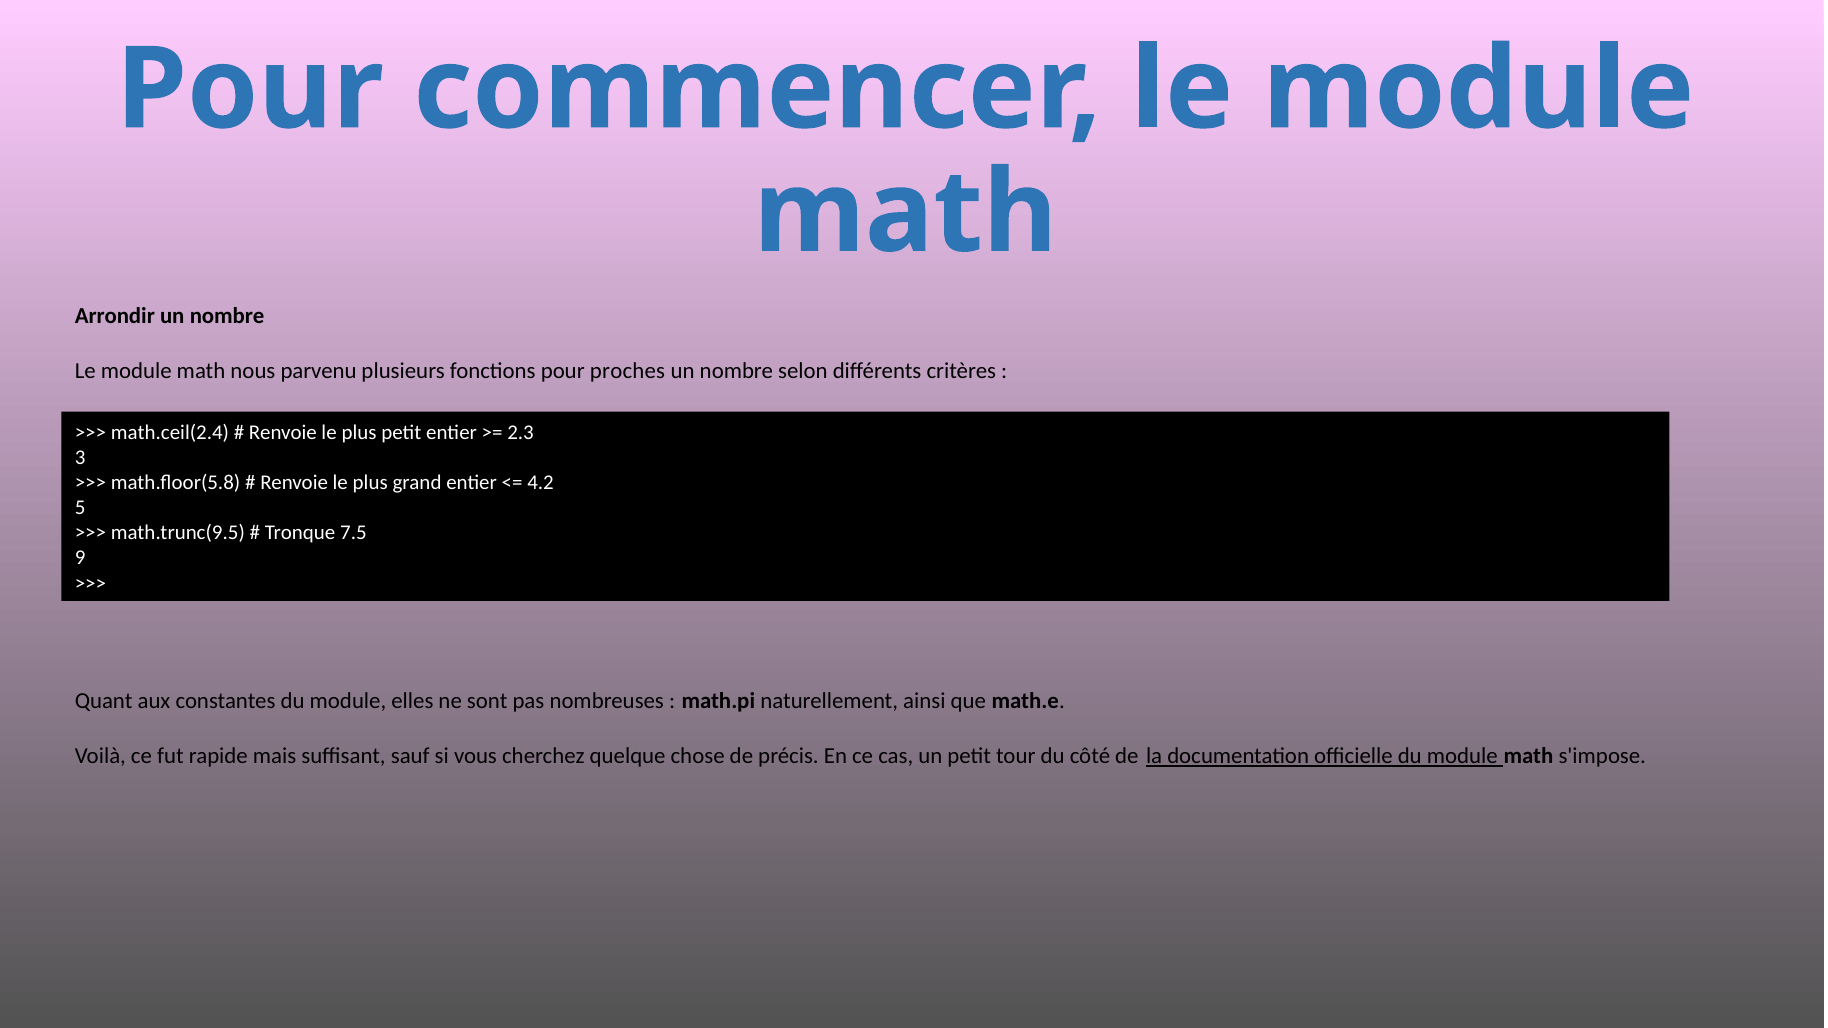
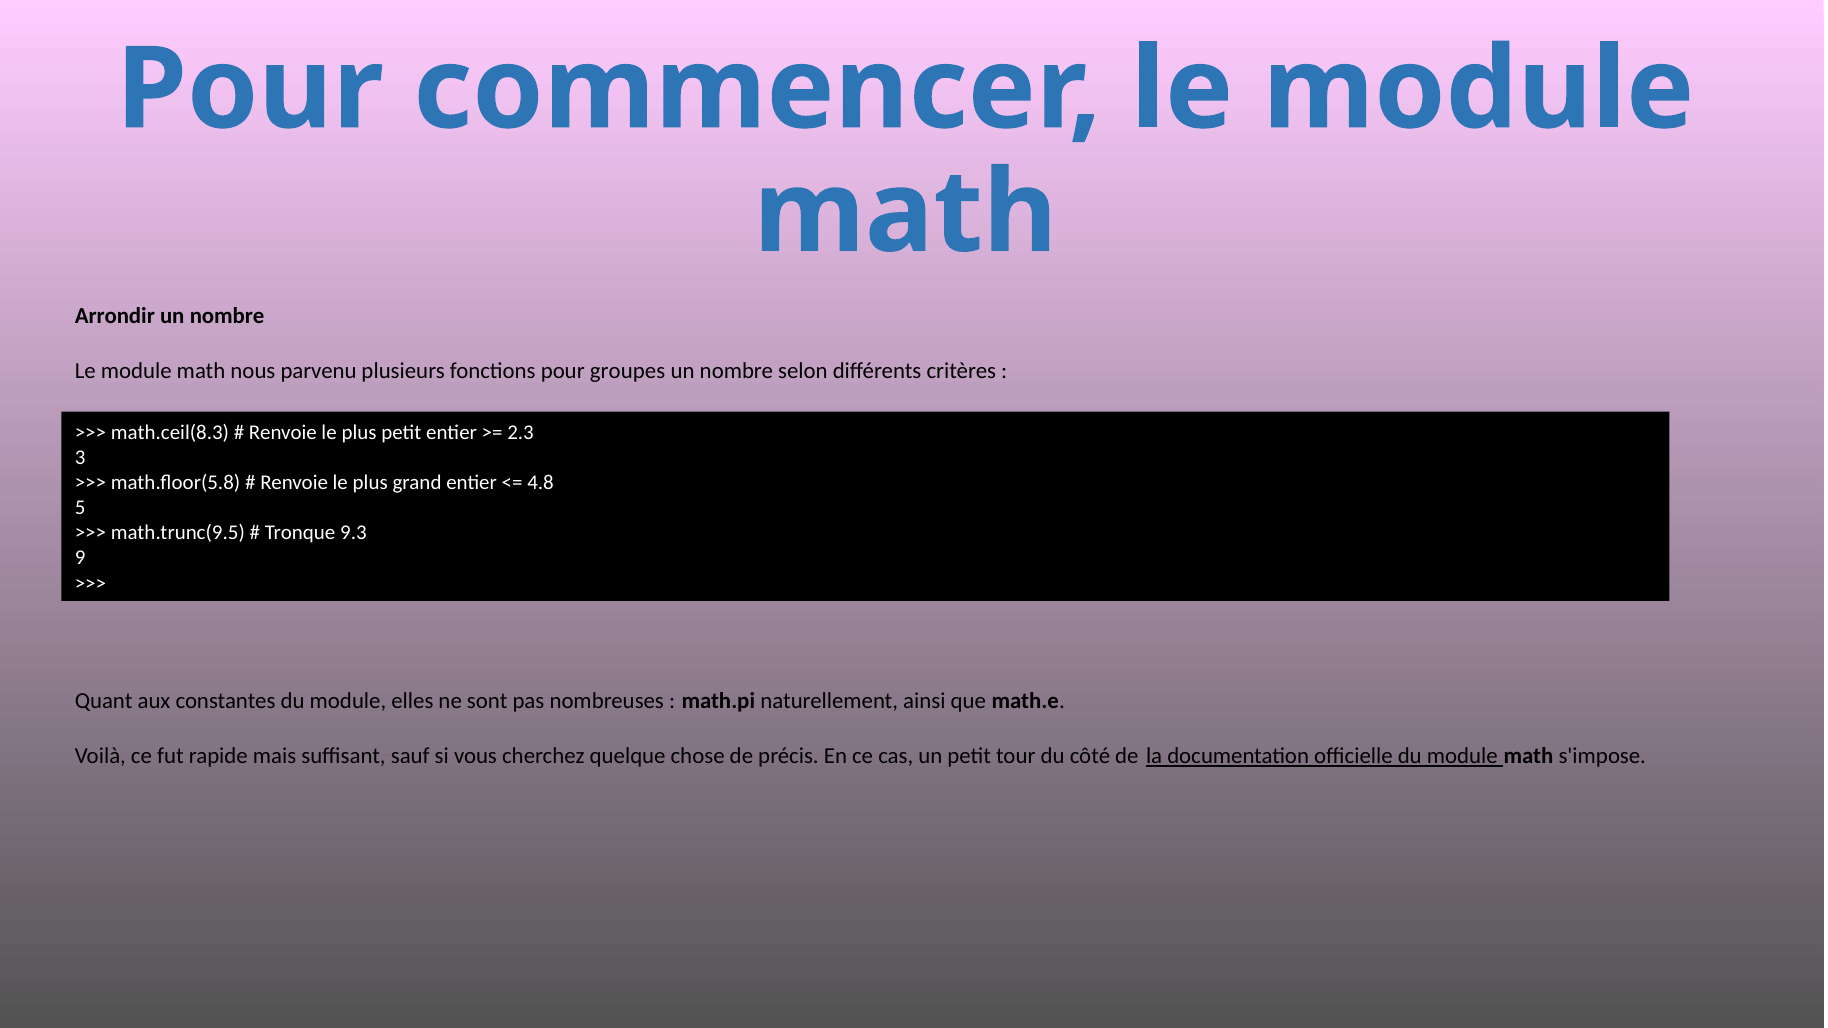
proches: proches -> groupes (628, 371)
math.ceil(2.4: math.ceil(2.4 -> math.ceil(8.3 (170, 432)
4.2: 4.2 -> 4.8 (541, 483)
7.5: 7.5 -> 9.3 (353, 533)
